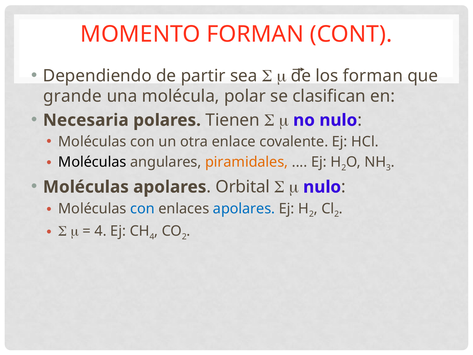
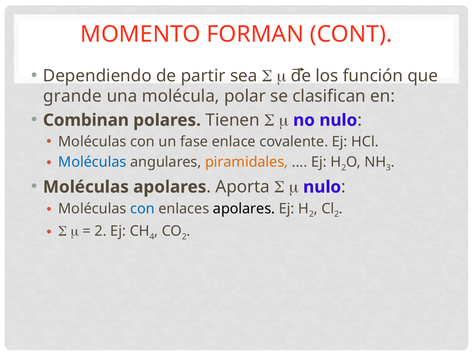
los forman: forman -> función (373, 76)
Necesaria: Necesaria -> Combinan (86, 120)
otra: otra -> fase (194, 142)
Moléculas colour: black -> blue (92, 162)
Orbital: Orbital -> Aporta (243, 187)
apolares colour: blue -> black (244, 208)
4: 4 -> 2 (101, 231)
